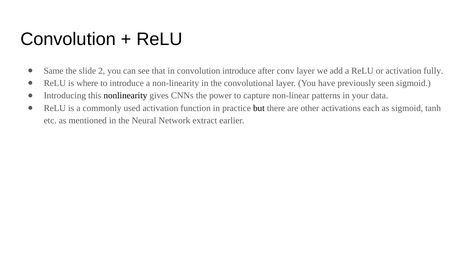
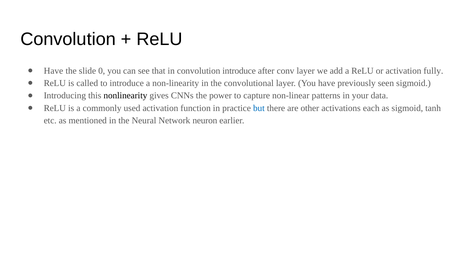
Same: Same -> Have (53, 71)
2: 2 -> 0 (102, 71)
where: where -> called (87, 83)
but colour: black -> blue (259, 108)
extract: extract -> neuron (205, 121)
